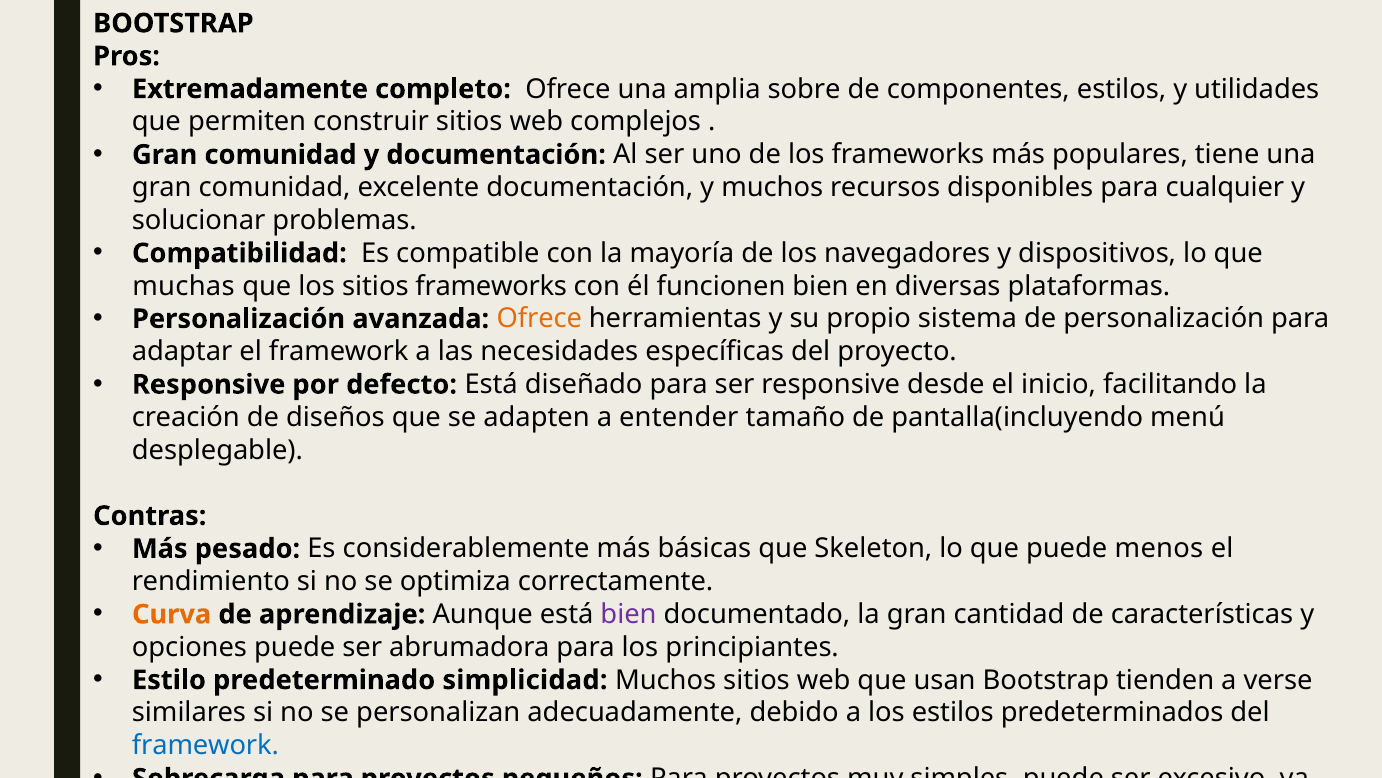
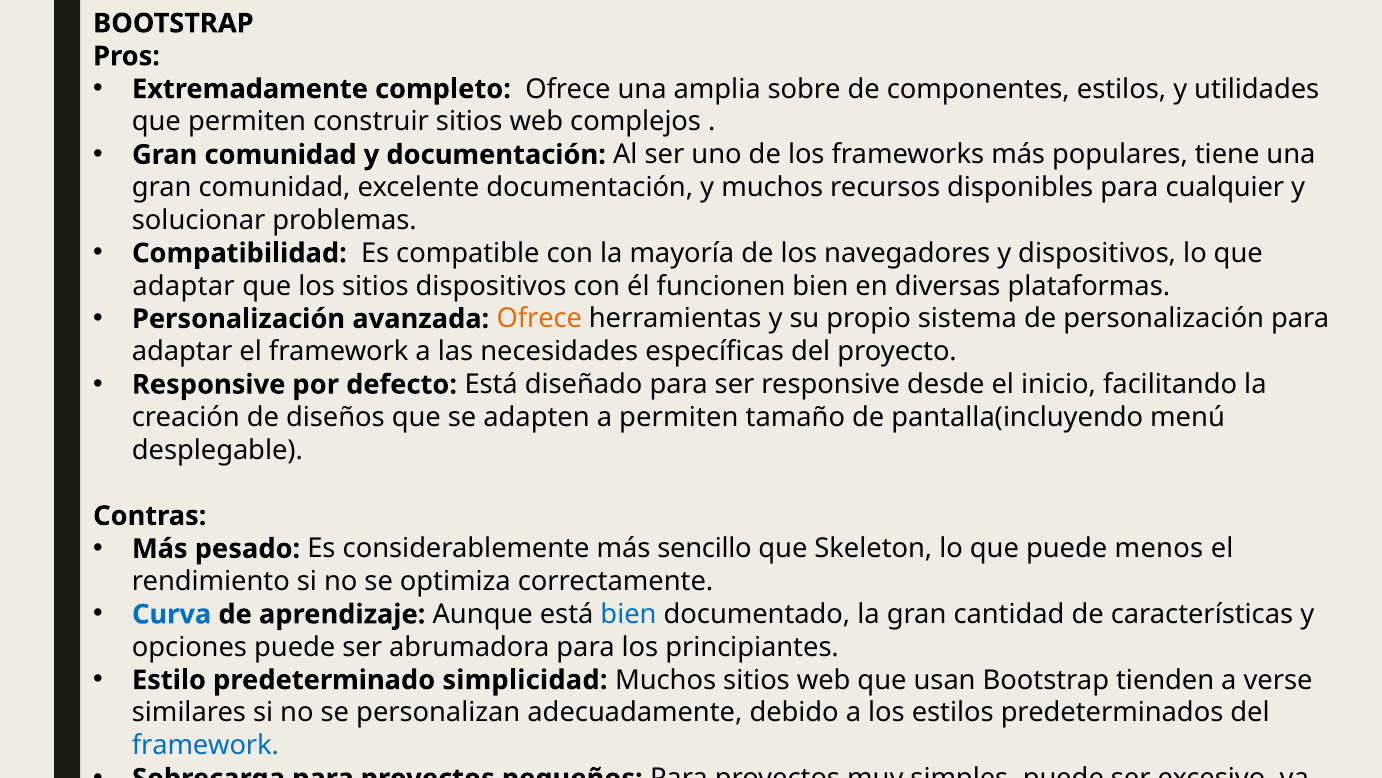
muchas: muchas -> adaptar (184, 286)
sitios frameworks: frameworks -> dispositivos (491, 286)
a entender: entender -> permiten (679, 417)
básicas: básicas -> sencillo (705, 548)
Curva colour: orange -> blue (172, 614)
bien colour: purple -> blue (629, 614)
